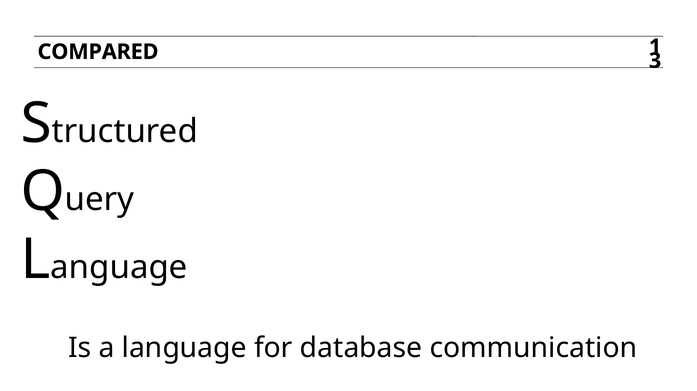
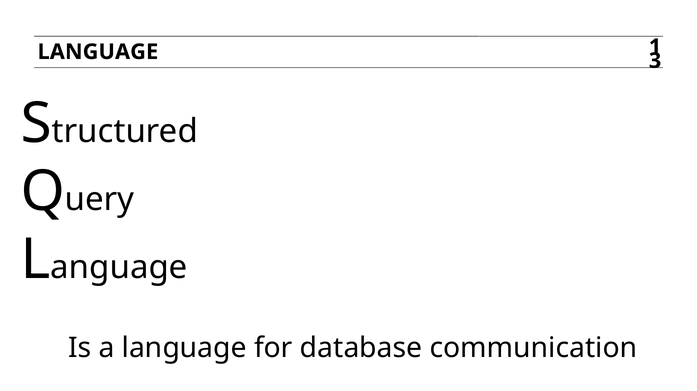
COMPARED: COMPARED -> LANGUAGE (98, 52)
